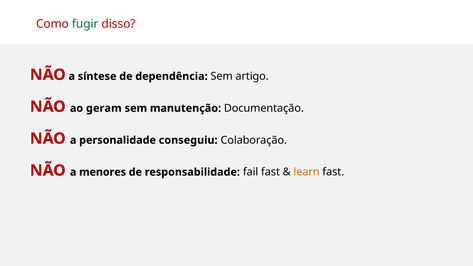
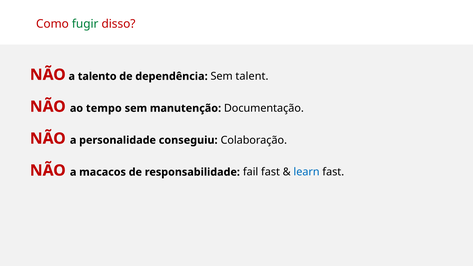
síntese: síntese -> talento (97, 76)
artigo: artigo -> talent (252, 76)
geram: geram -> tempo (104, 108)
menores: menores -> macacos (103, 172)
learn colour: orange -> blue (307, 172)
